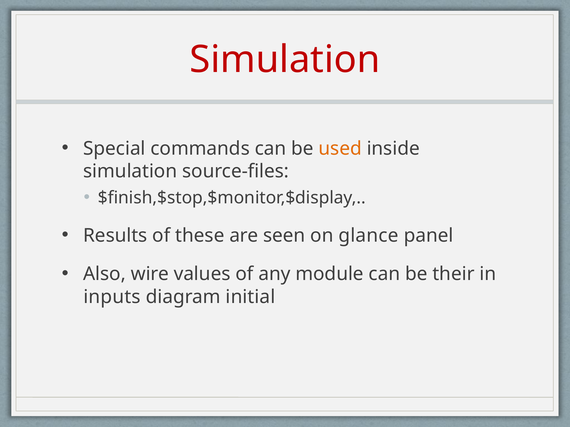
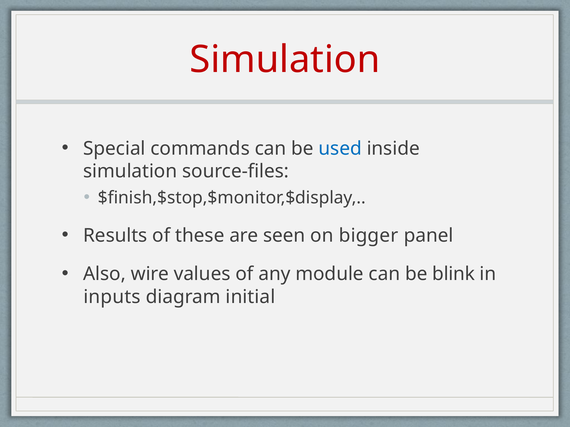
used colour: orange -> blue (340, 149)
glance: glance -> bigger (369, 236)
their: their -> blink (454, 274)
